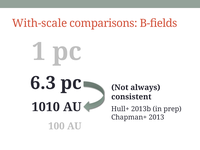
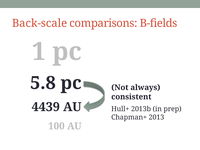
With-scale: With-scale -> Back-scale (40, 23)
6.3: 6.3 -> 5.8 (43, 83)
1010: 1010 -> 4439 (46, 107)
